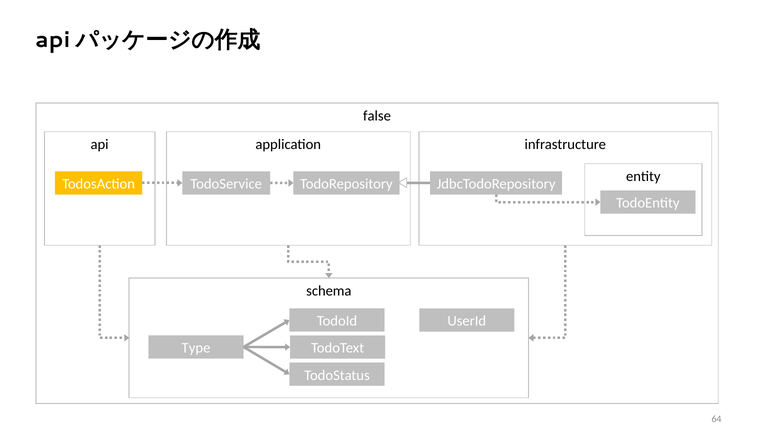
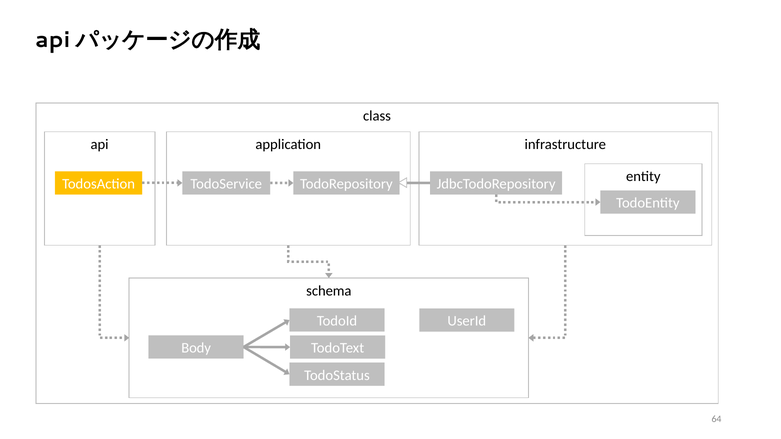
false: false -> class (377, 116)
Type: Type -> Body (196, 348)
